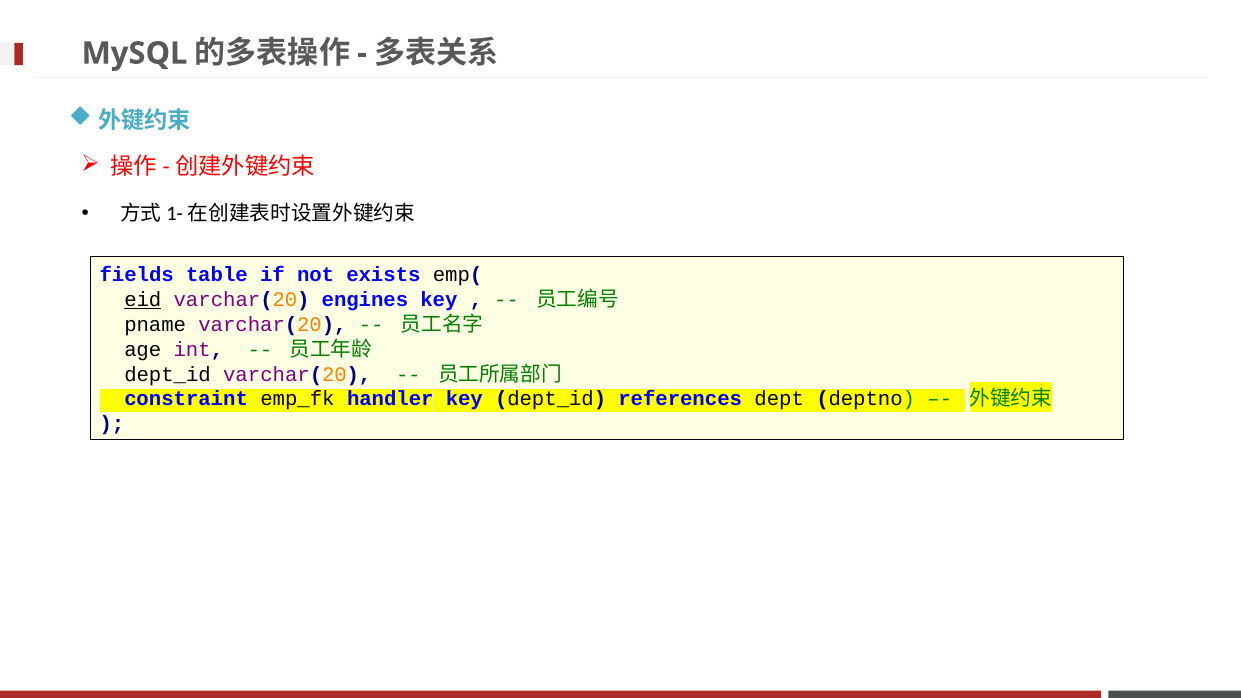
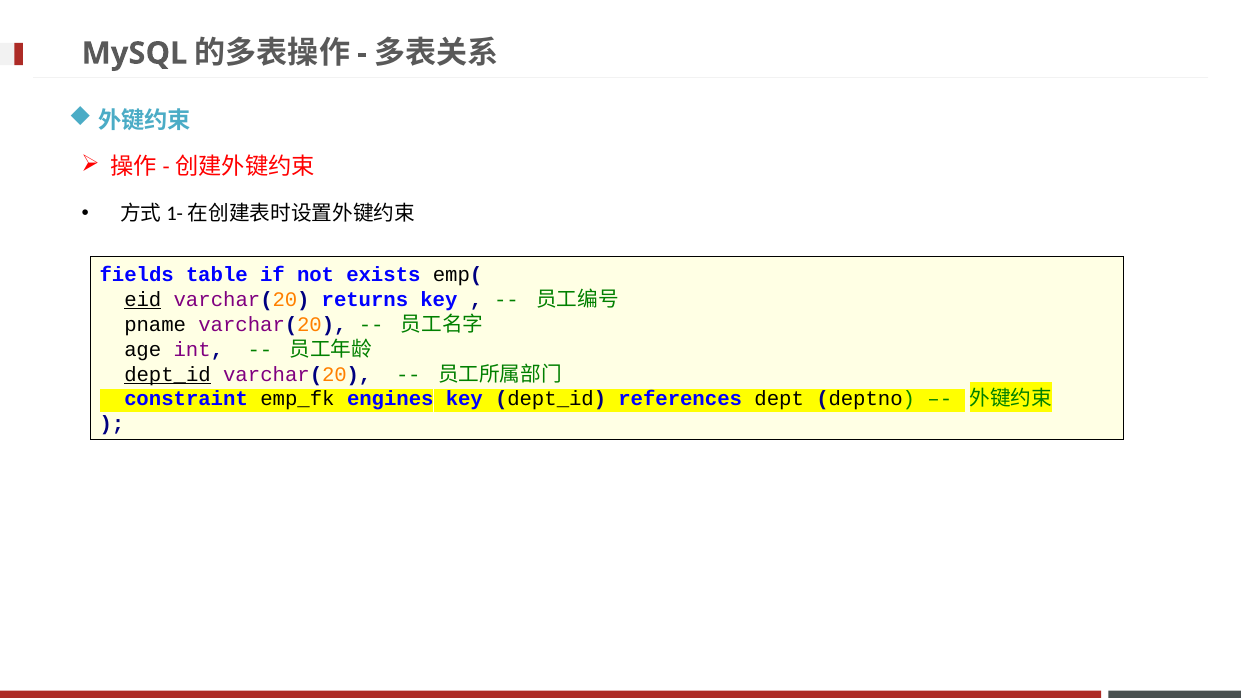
engines: engines -> returns (365, 300)
dept_id underline: none -> present (168, 374)
handler: handler -> engines (390, 399)
